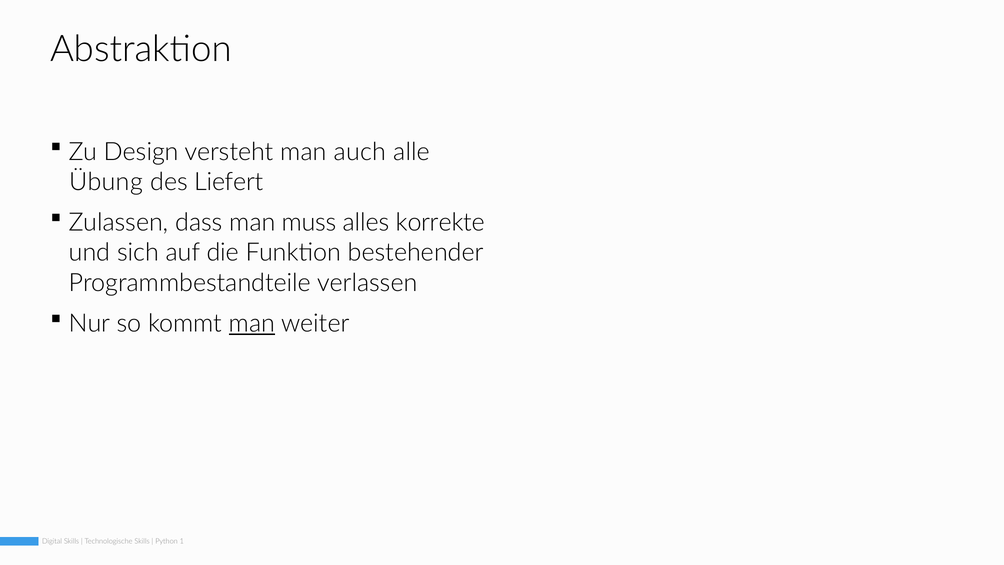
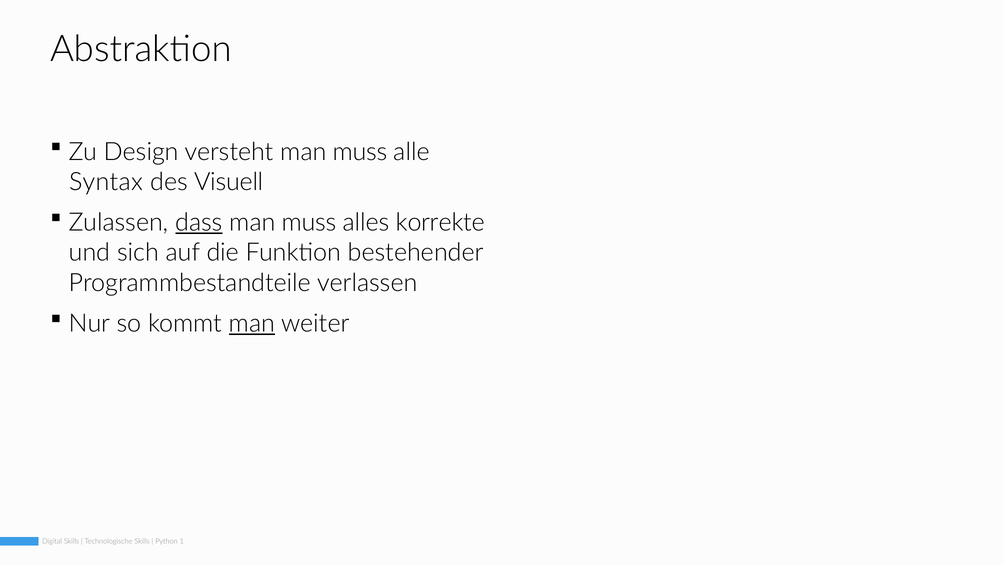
versteht man auch: auch -> muss (360, 152)
Übung: Übung -> Syntax (106, 182)
Liefert: Liefert -> Visuell (229, 182)
dass underline: none -> present (199, 222)
